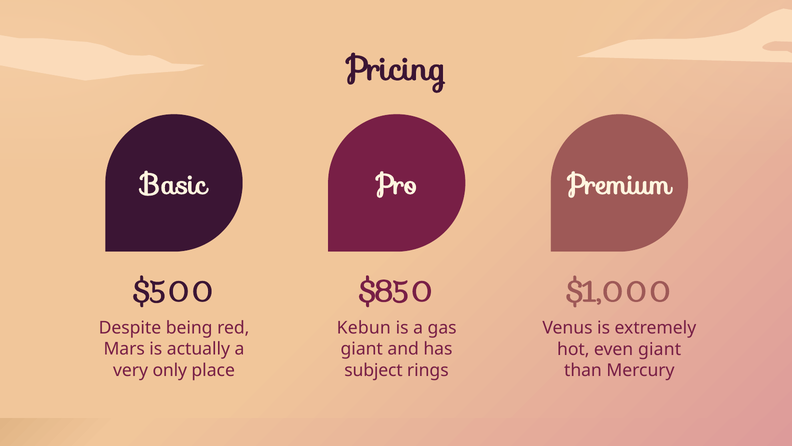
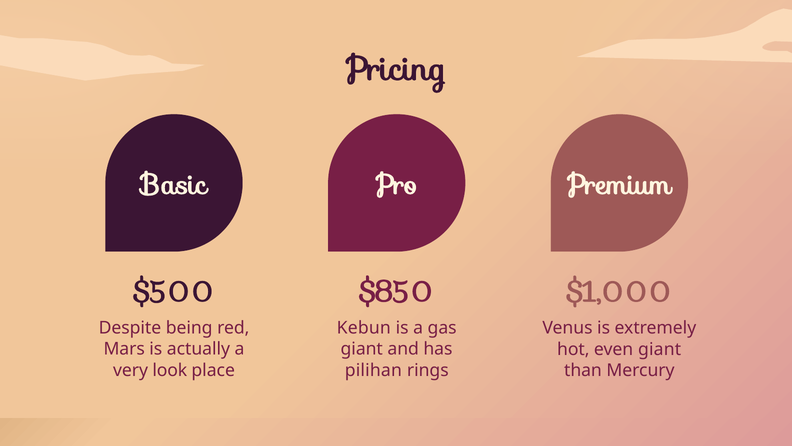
only: only -> look (170, 370)
subject: subject -> pilihan (373, 370)
